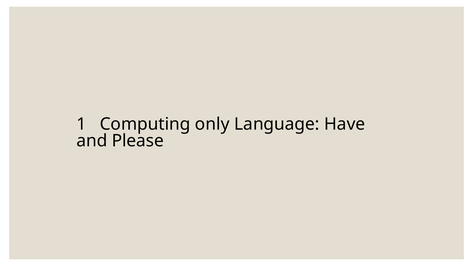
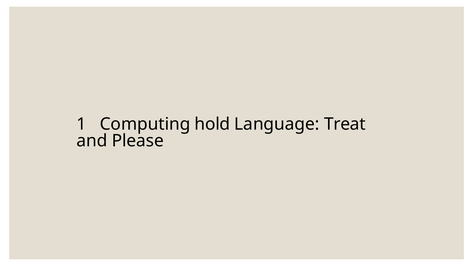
only: only -> hold (212, 124)
Have: Have -> Treat (345, 124)
